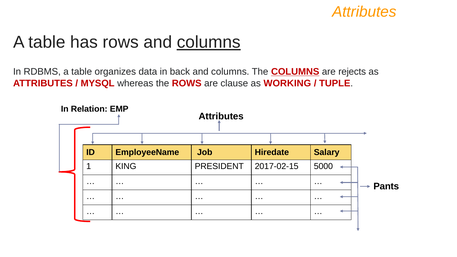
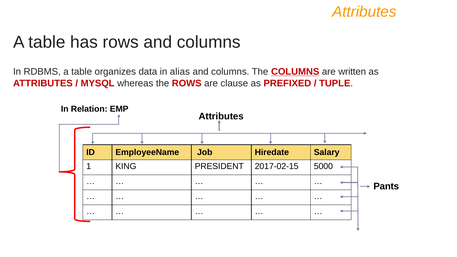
columns underline: present -> none (209, 42)
back: back -> alias (180, 72)
rejects: rejects -> written (352, 72)
WORKING: WORKING -> PREFIXED (287, 83)
